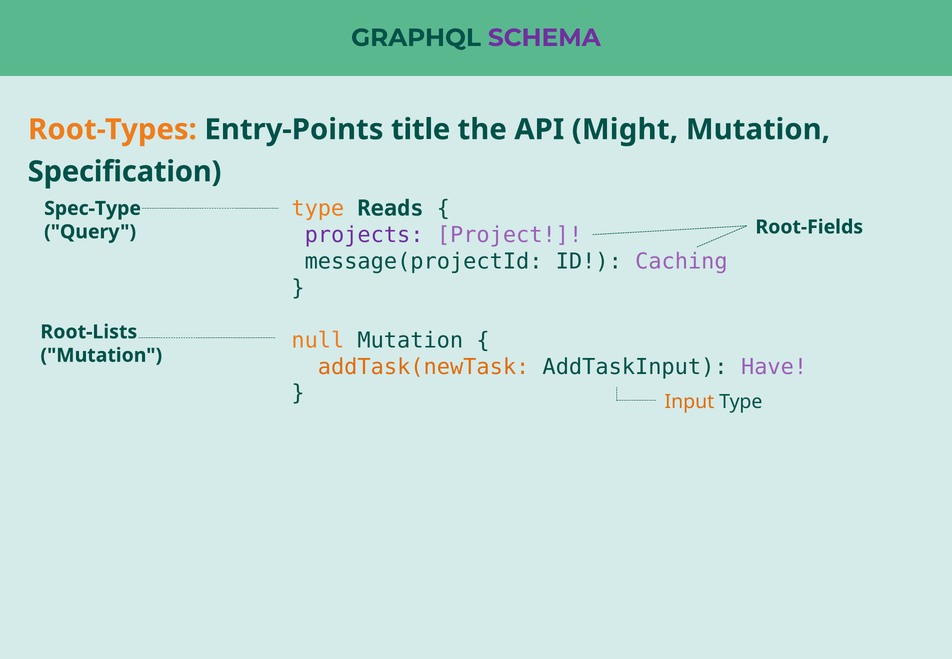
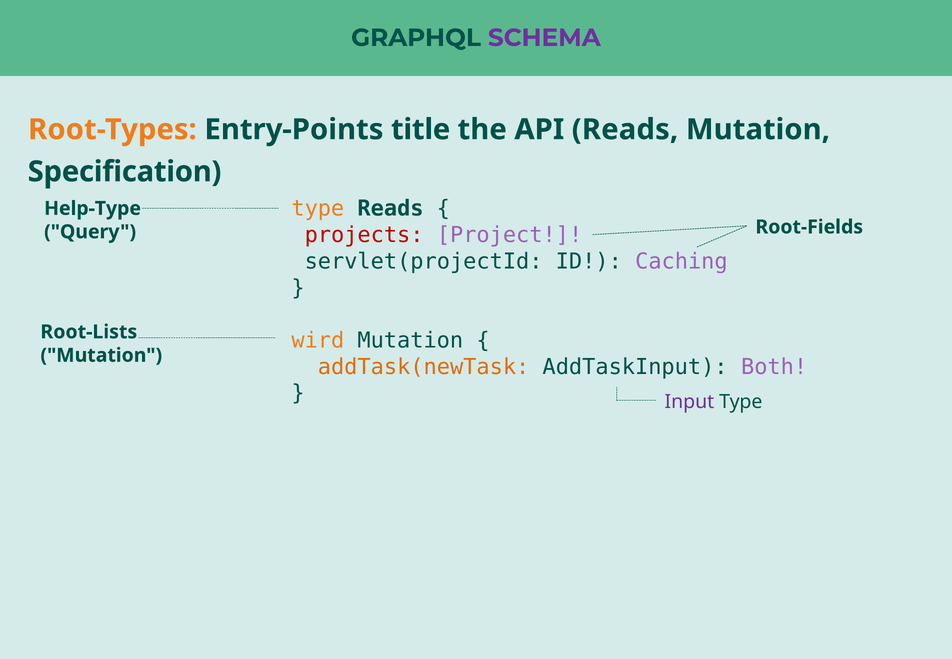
API Might: Might -> Reads (625, 130)
Spec-Type: Spec-Type -> Help-Type (93, 208)
projects colour: purple -> red (364, 235)
message(projectId: message(projectId -> servlet(projectId (424, 261)
null: null -> wird (318, 341)
Have: Have -> Both (774, 367)
Input colour: orange -> purple (689, 402)
